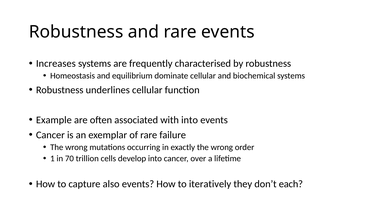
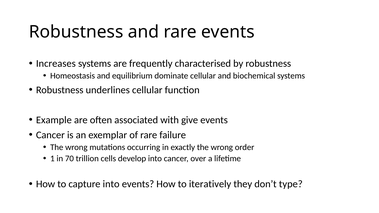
with into: into -> give (190, 120)
capture also: also -> into (111, 184)
each: each -> type (291, 184)
